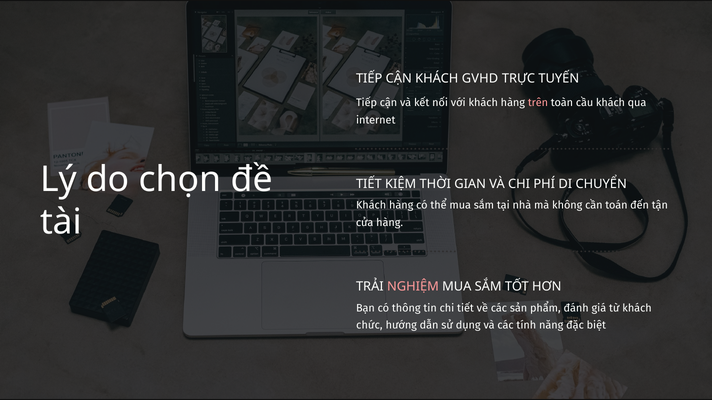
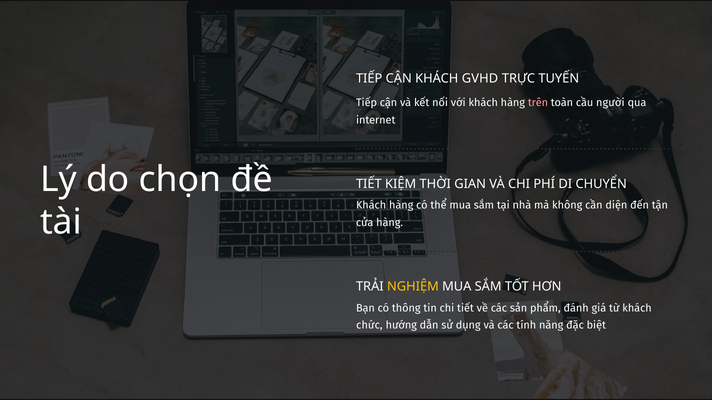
cầu khách: khách -> người (610, 103)
toán: toán -> diện (616, 206)
NGHIỆM colour: pink -> yellow (413, 287)
